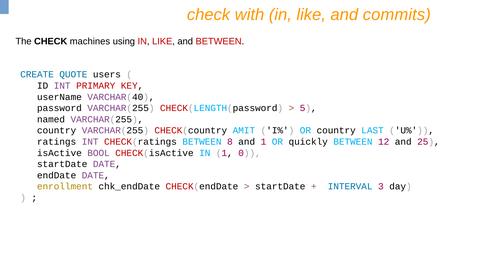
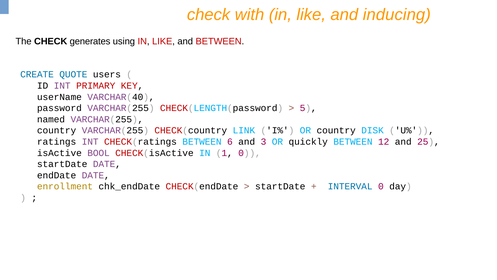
commits: commits -> inducing (397, 15)
machines: machines -> generates (90, 41)
AMIT: AMIT -> LINK (244, 130)
LAST: LAST -> DISK (373, 130)
8: 8 -> 6 (230, 142)
and 1: 1 -> 3 (263, 142)
INTERVAL 3: 3 -> 0 (381, 186)
